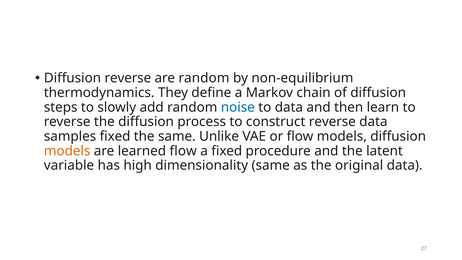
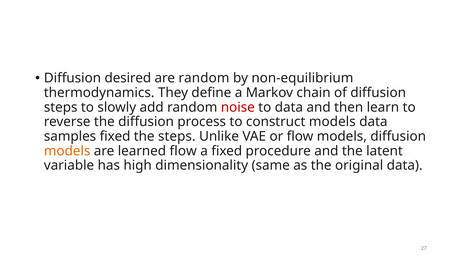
Diffusion reverse: reverse -> desired (128, 78)
noise colour: blue -> red (238, 107)
construct reverse: reverse -> models (332, 122)
the same: same -> steps (177, 136)
